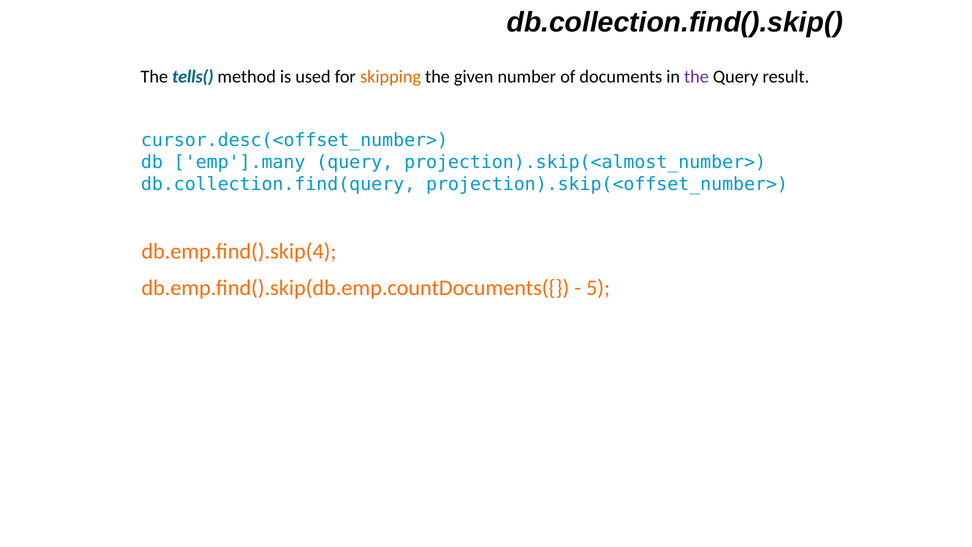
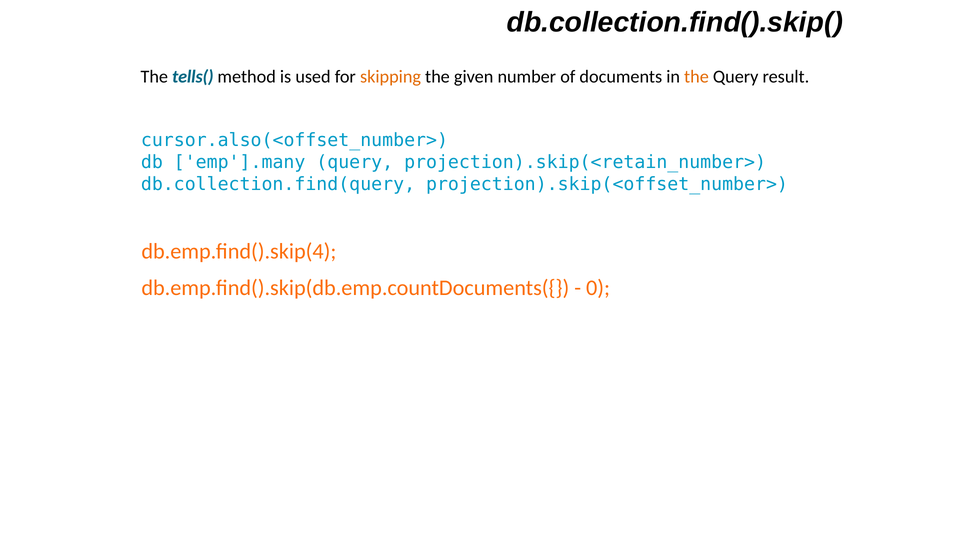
the colour: purple -> orange (696, 77)
cursor.desc(<offset_number>: cursor.desc(<offset_number> -> cursor.also(<offset_number> (294, 140)
projection).skip(<almost_number>: projection).skip(<almost_number> -> projection).skip(<retain_number> (585, 162)
5: 5 -> 0 (598, 288)
